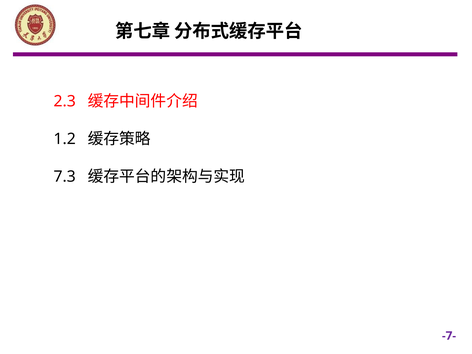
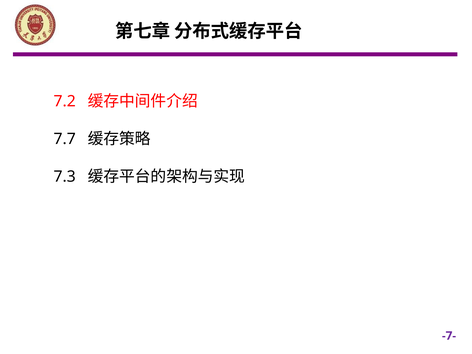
2.3: 2.3 -> 7.2 (65, 101)
1.2: 1.2 -> 7.7 (65, 139)
